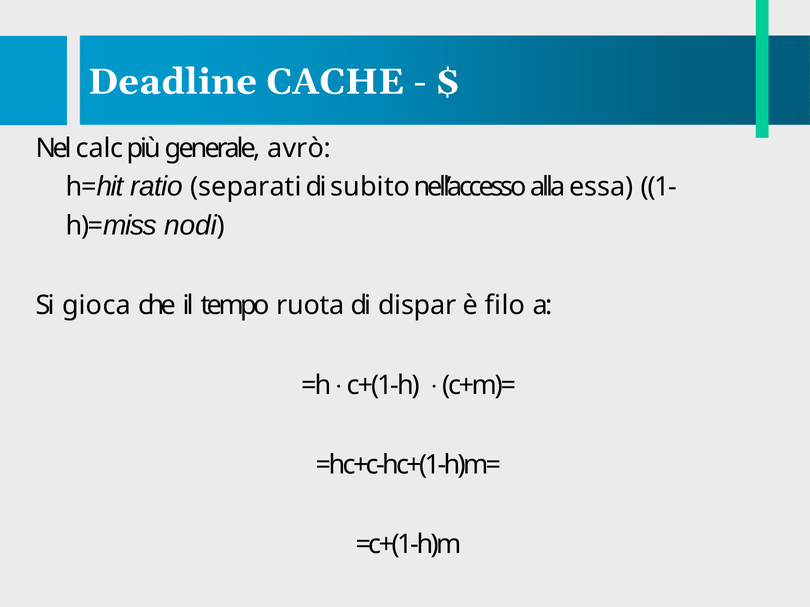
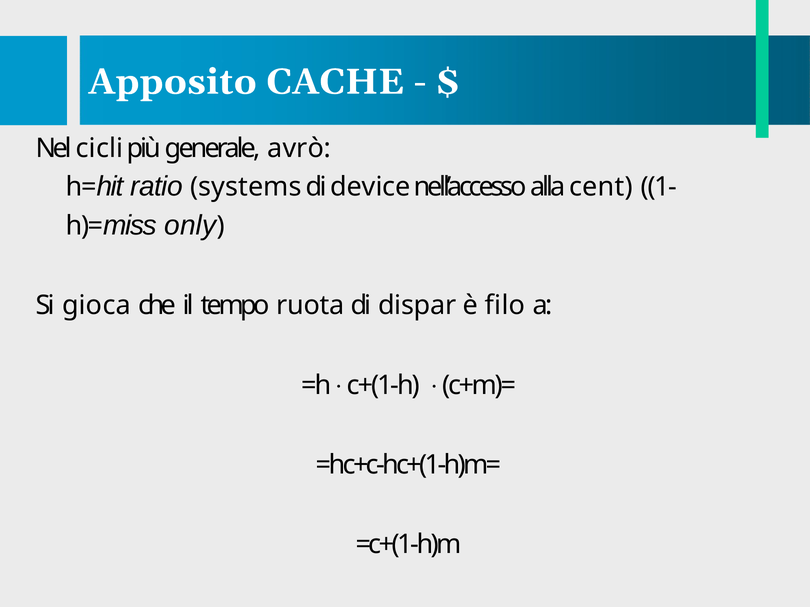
Deadline: Deadline -> Apposito (172, 82)
calc: calc -> cicli (100, 148)
separati: separati -> systems (246, 187)
subito: subito -> device (370, 187)
essa: essa -> cent (601, 187)
nodi: nodi -> only (190, 226)
